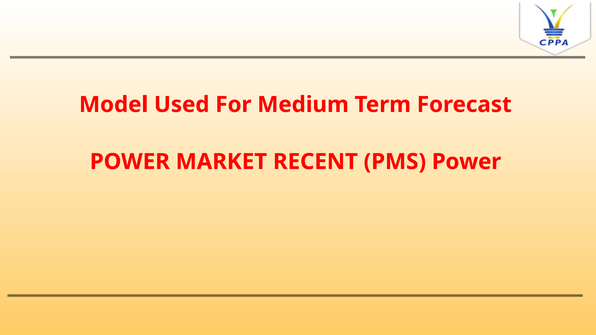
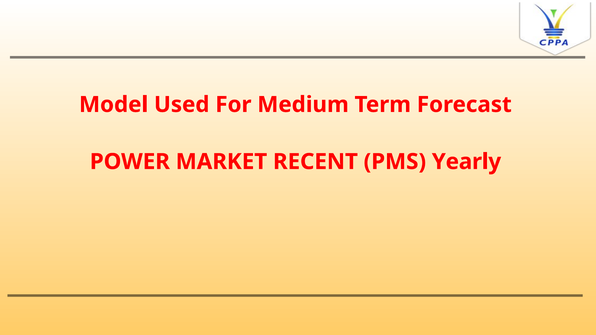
PMS Power: Power -> Yearly (466, 162)
